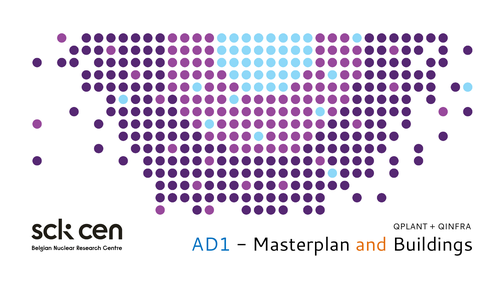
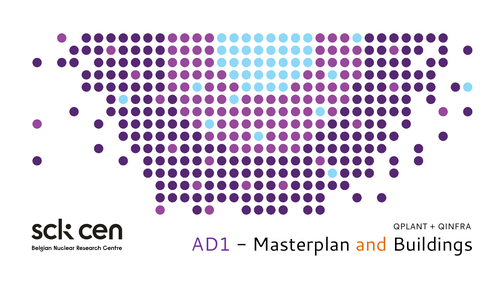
AD1 colour: blue -> purple (211, 245)
